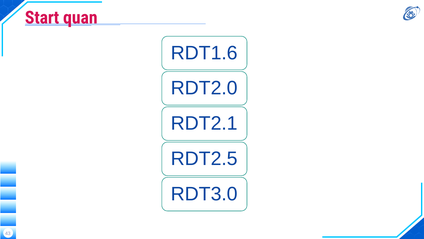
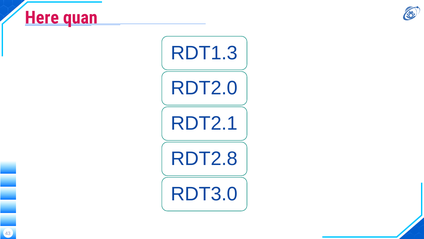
Start: Start -> Here (42, 18)
RDT1.6: RDT1.6 -> RDT1.3 (204, 53)
RDT2.5: RDT2.5 -> RDT2.8 (204, 158)
